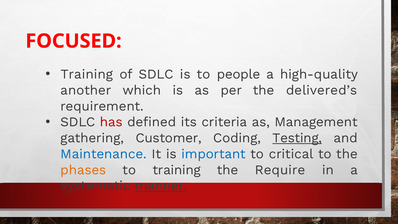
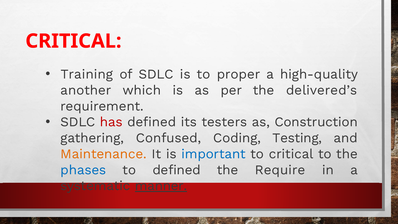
FOCUSED: FOCUSED -> CRITICAL (73, 41)
people: people -> proper (239, 74)
criteria: criteria -> testers (224, 122)
Management: Management -> Construction (316, 122)
Customer: Customer -> Confused (169, 138)
Testing underline: present -> none (297, 138)
Maintenance colour: blue -> orange (104, 154)
phases colour: orange -> blue (83, 170)
to training: training -> defined (177, 170)
